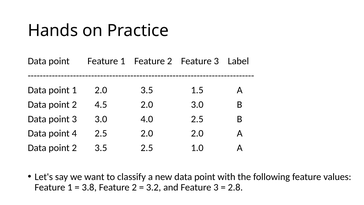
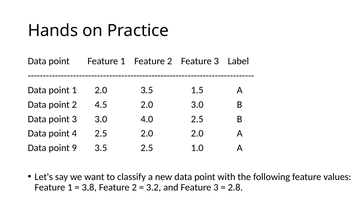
2: 2 -> 9 (74, 148)
